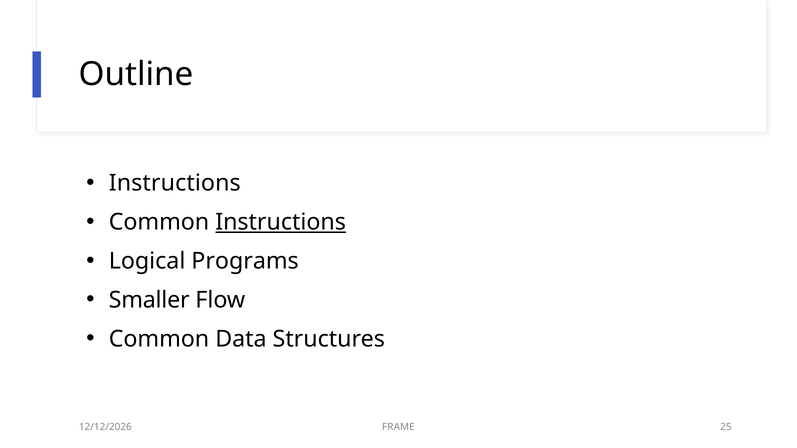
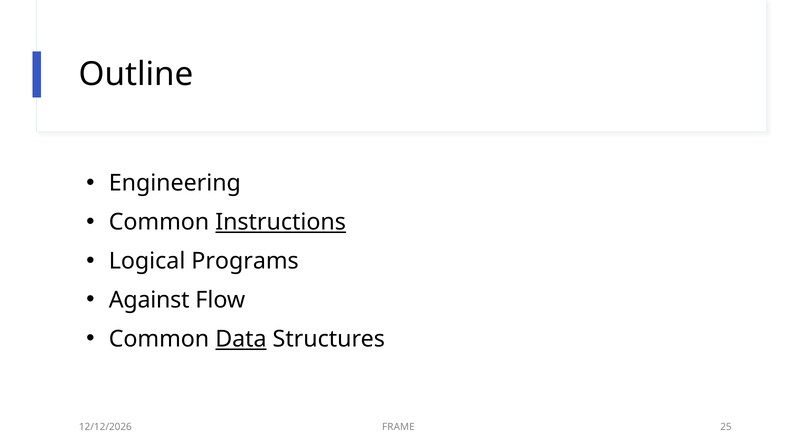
Instructions: Instructions -> Engineering (175, 183)
Smaller: Smaller -> Against (149, 300)
Data underline: none -> present (241, 339)
